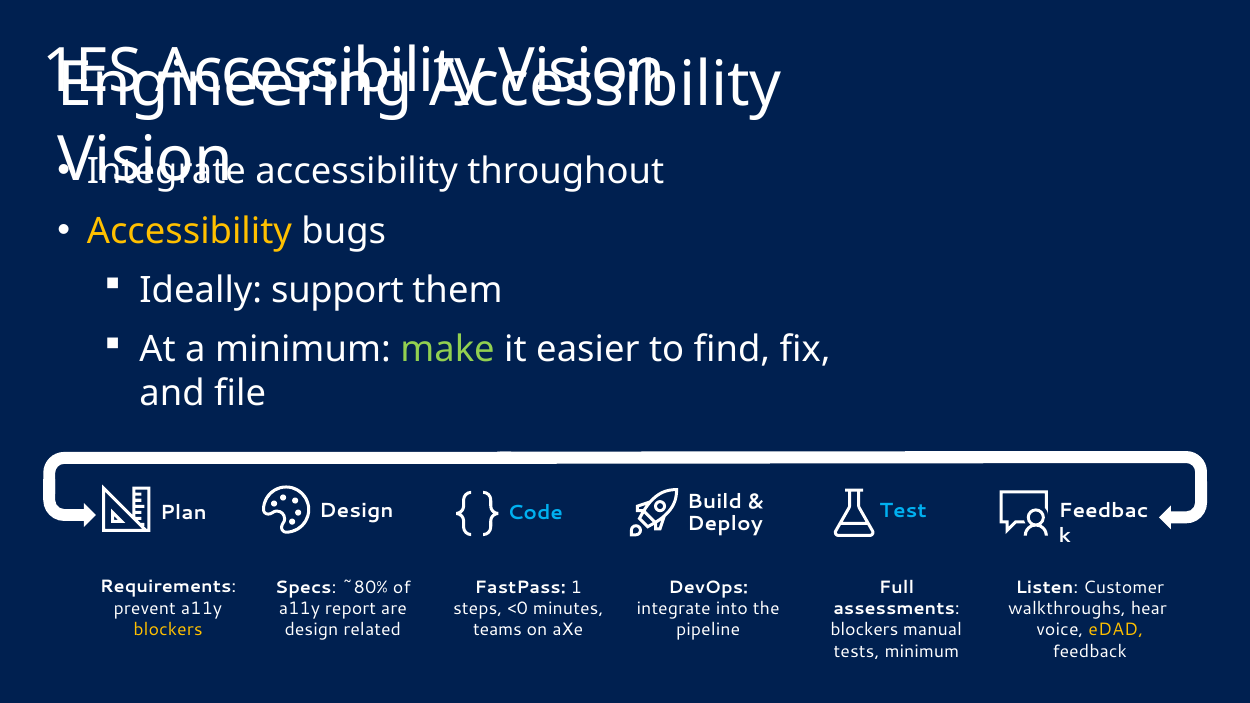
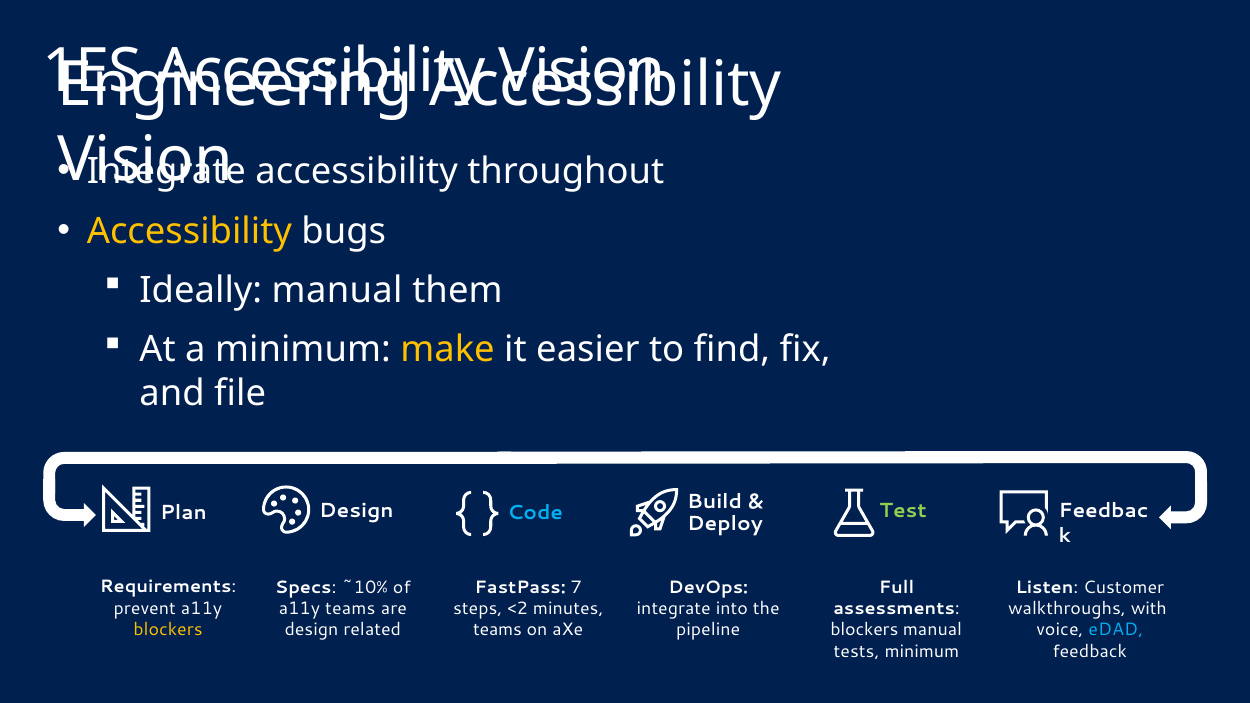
Ideally support: support -> manual (337, 291)
make colour: light green -> yellow (448, 350)
Test colour: light blue -> light green (903, 511)
~80%: ~80% -> ~10% (365, 587)
1: 1 -> 7 (576, 587)
a11y report: report -> teams (350, 609)
<0: <0 -> <2 (518, 609)
hear: hear -> with (1149, 609)
eDAD colour: yellow -> light blue (1116, 630)
